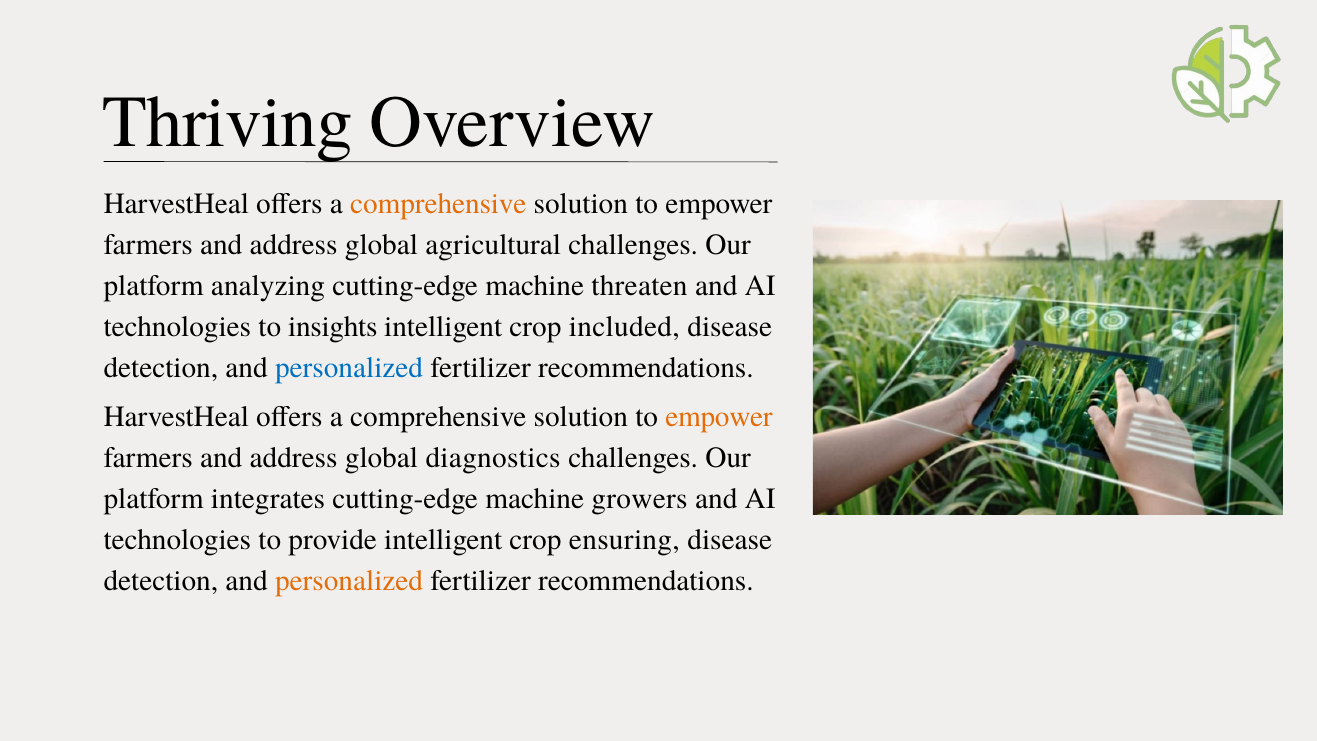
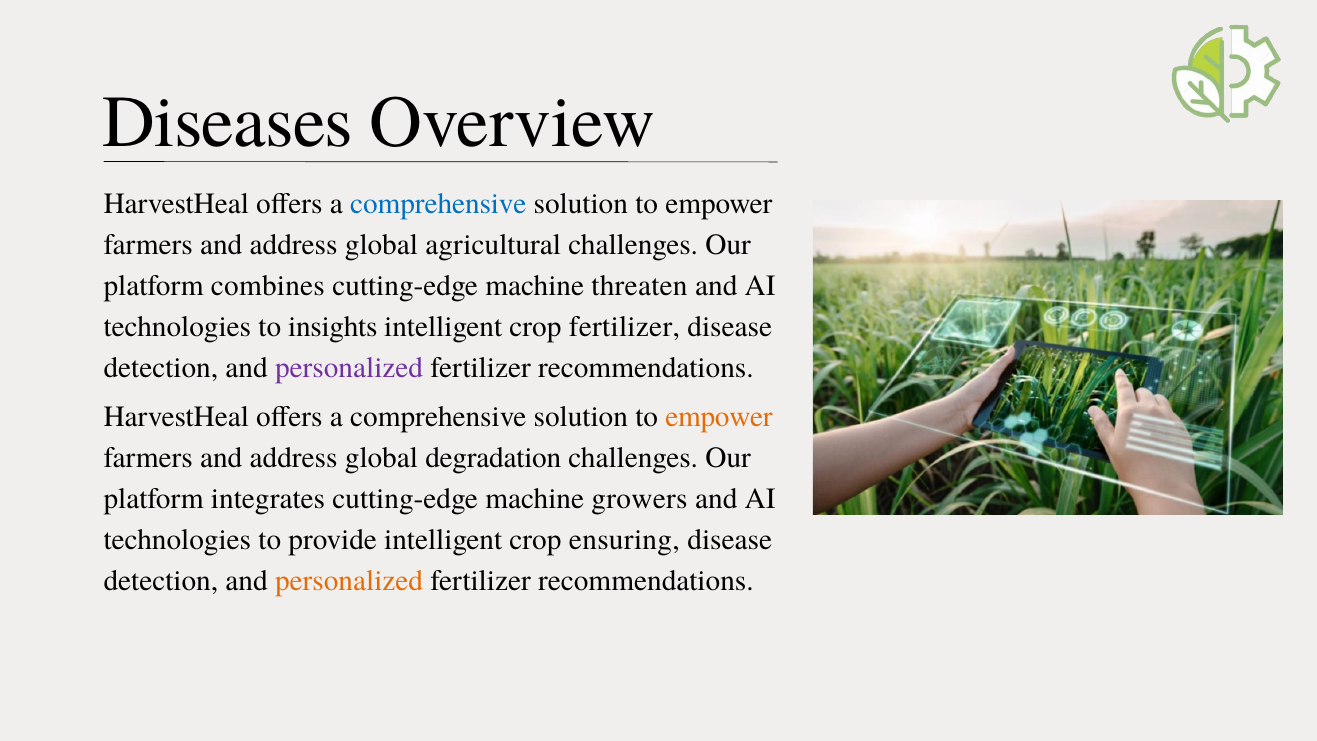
Thriving: Thriving -> Diseases (228, 122)
comprehensive colour: orange -> blue (438, 204)
analyzing: analyzing -> combines (268, 286)
crop included: included -> fertilizer (624, 327)
personalized colour: blue -> purple (349, 368)
diagnostics: diagnostics -> degradation (493, 457)
